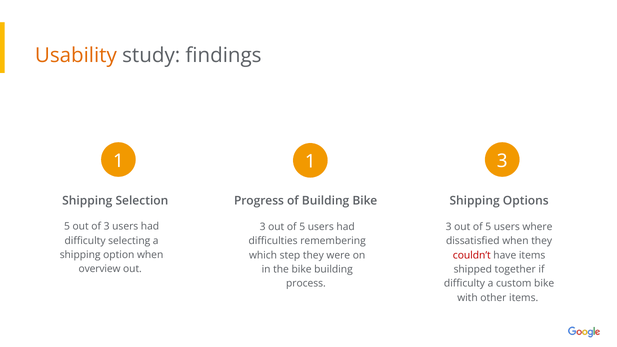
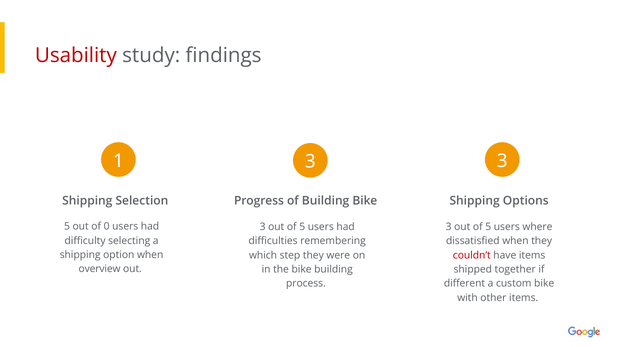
Usability colour: orange -> red (76, 55)
1 1: 1 -> 3 (310, 162)
of 3: 3 -> 0 (107, 227)
difficulty: difficulty -> different (465, 284)
